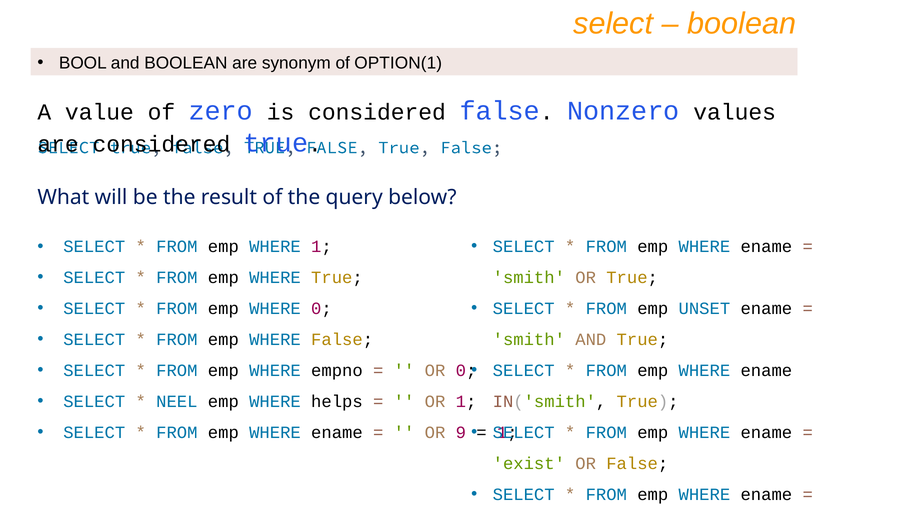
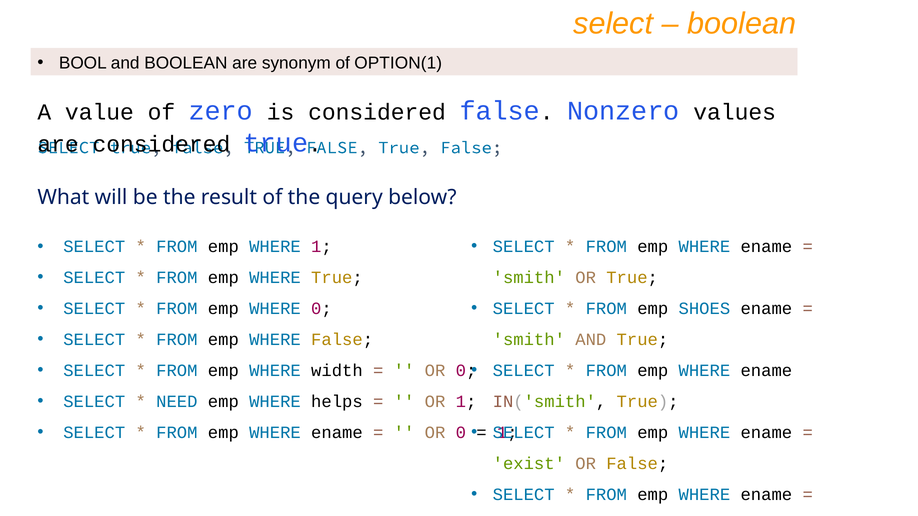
UNSET: UNSET -> SHOES (704, 309)
empno: empno -> width (337, 371)
NEEL: NEEL -> NEED (177, 402)
9: 9 -> 0 (461, 433)
